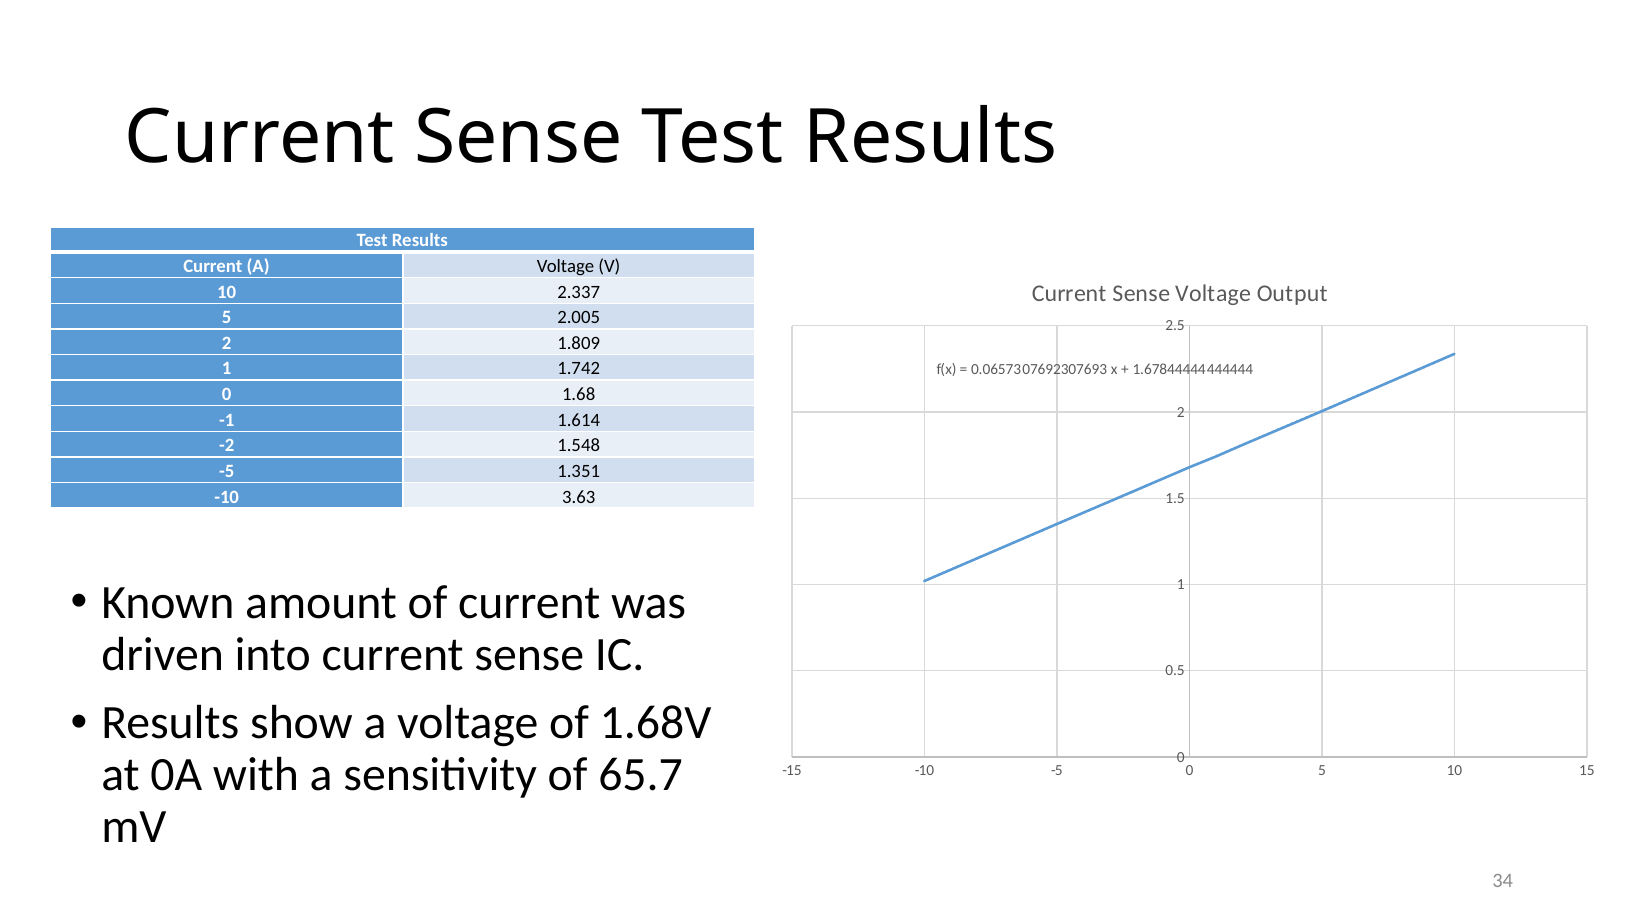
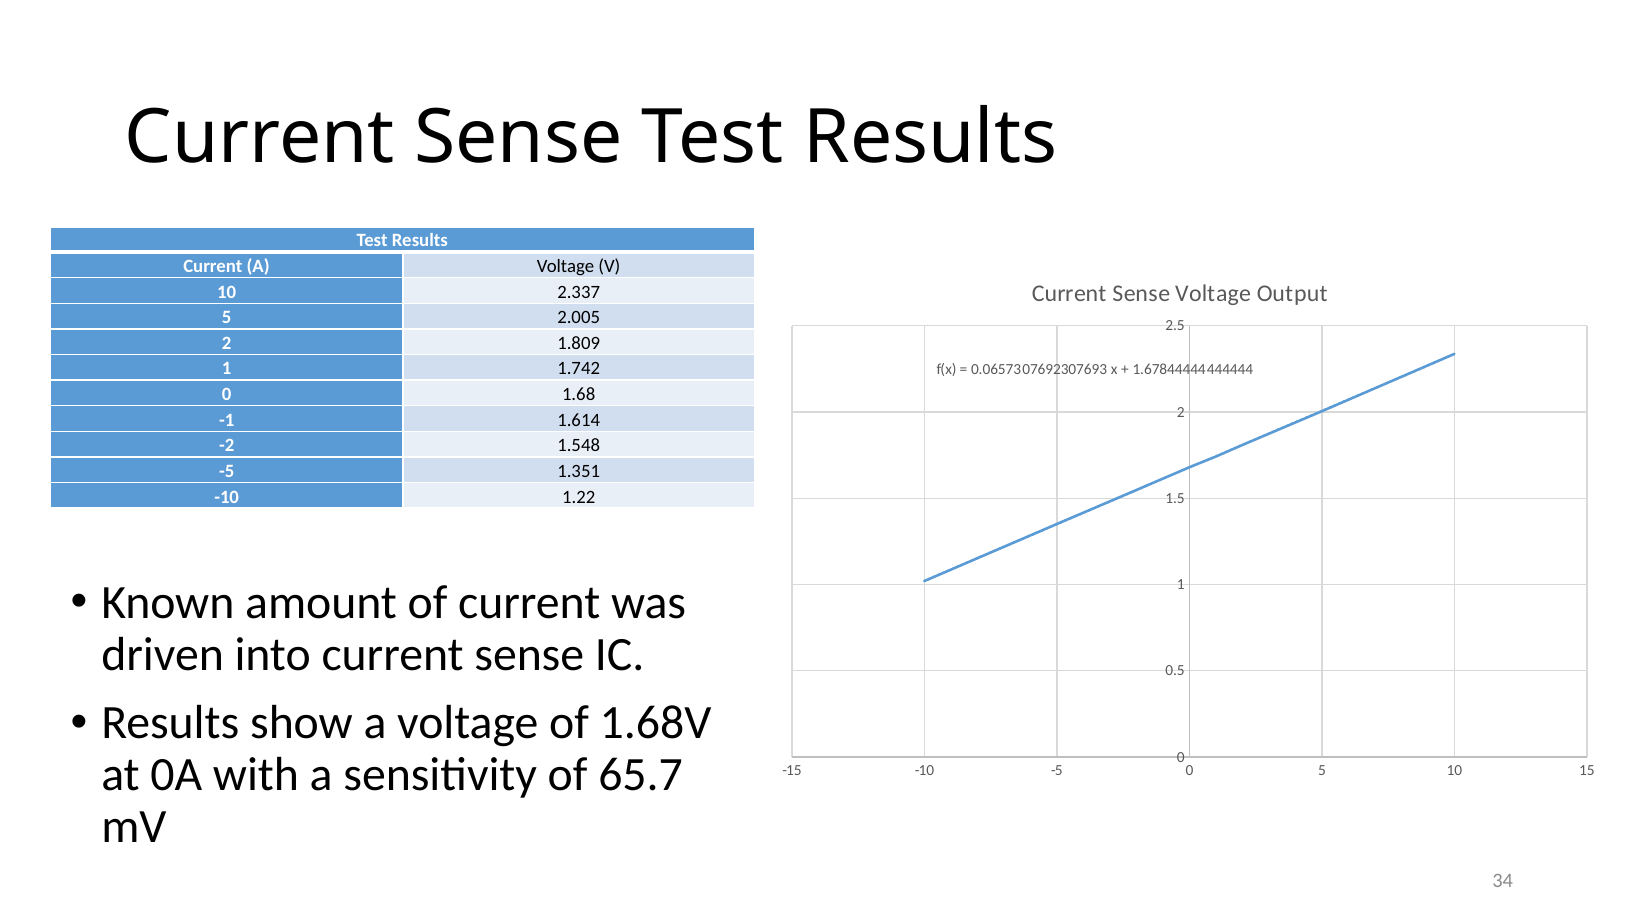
3.63: 3.63 -> 1.22 (579, 496)
